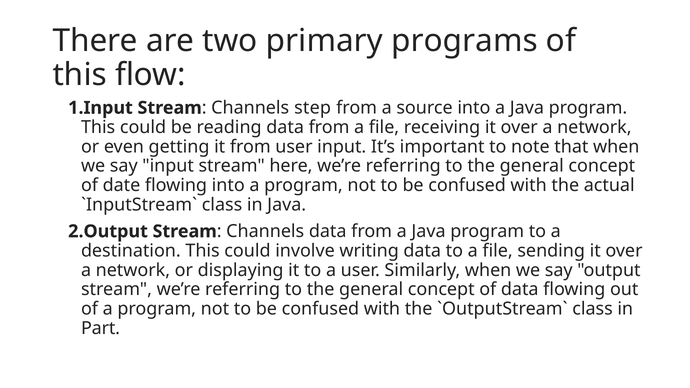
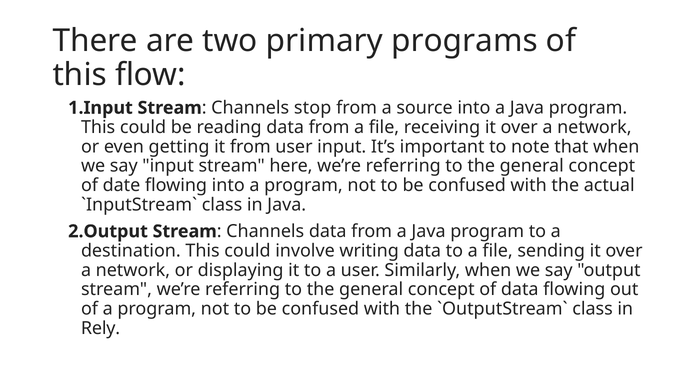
step: step -> stop (313, 108)
Part: Part -> Rely (101, 328)
